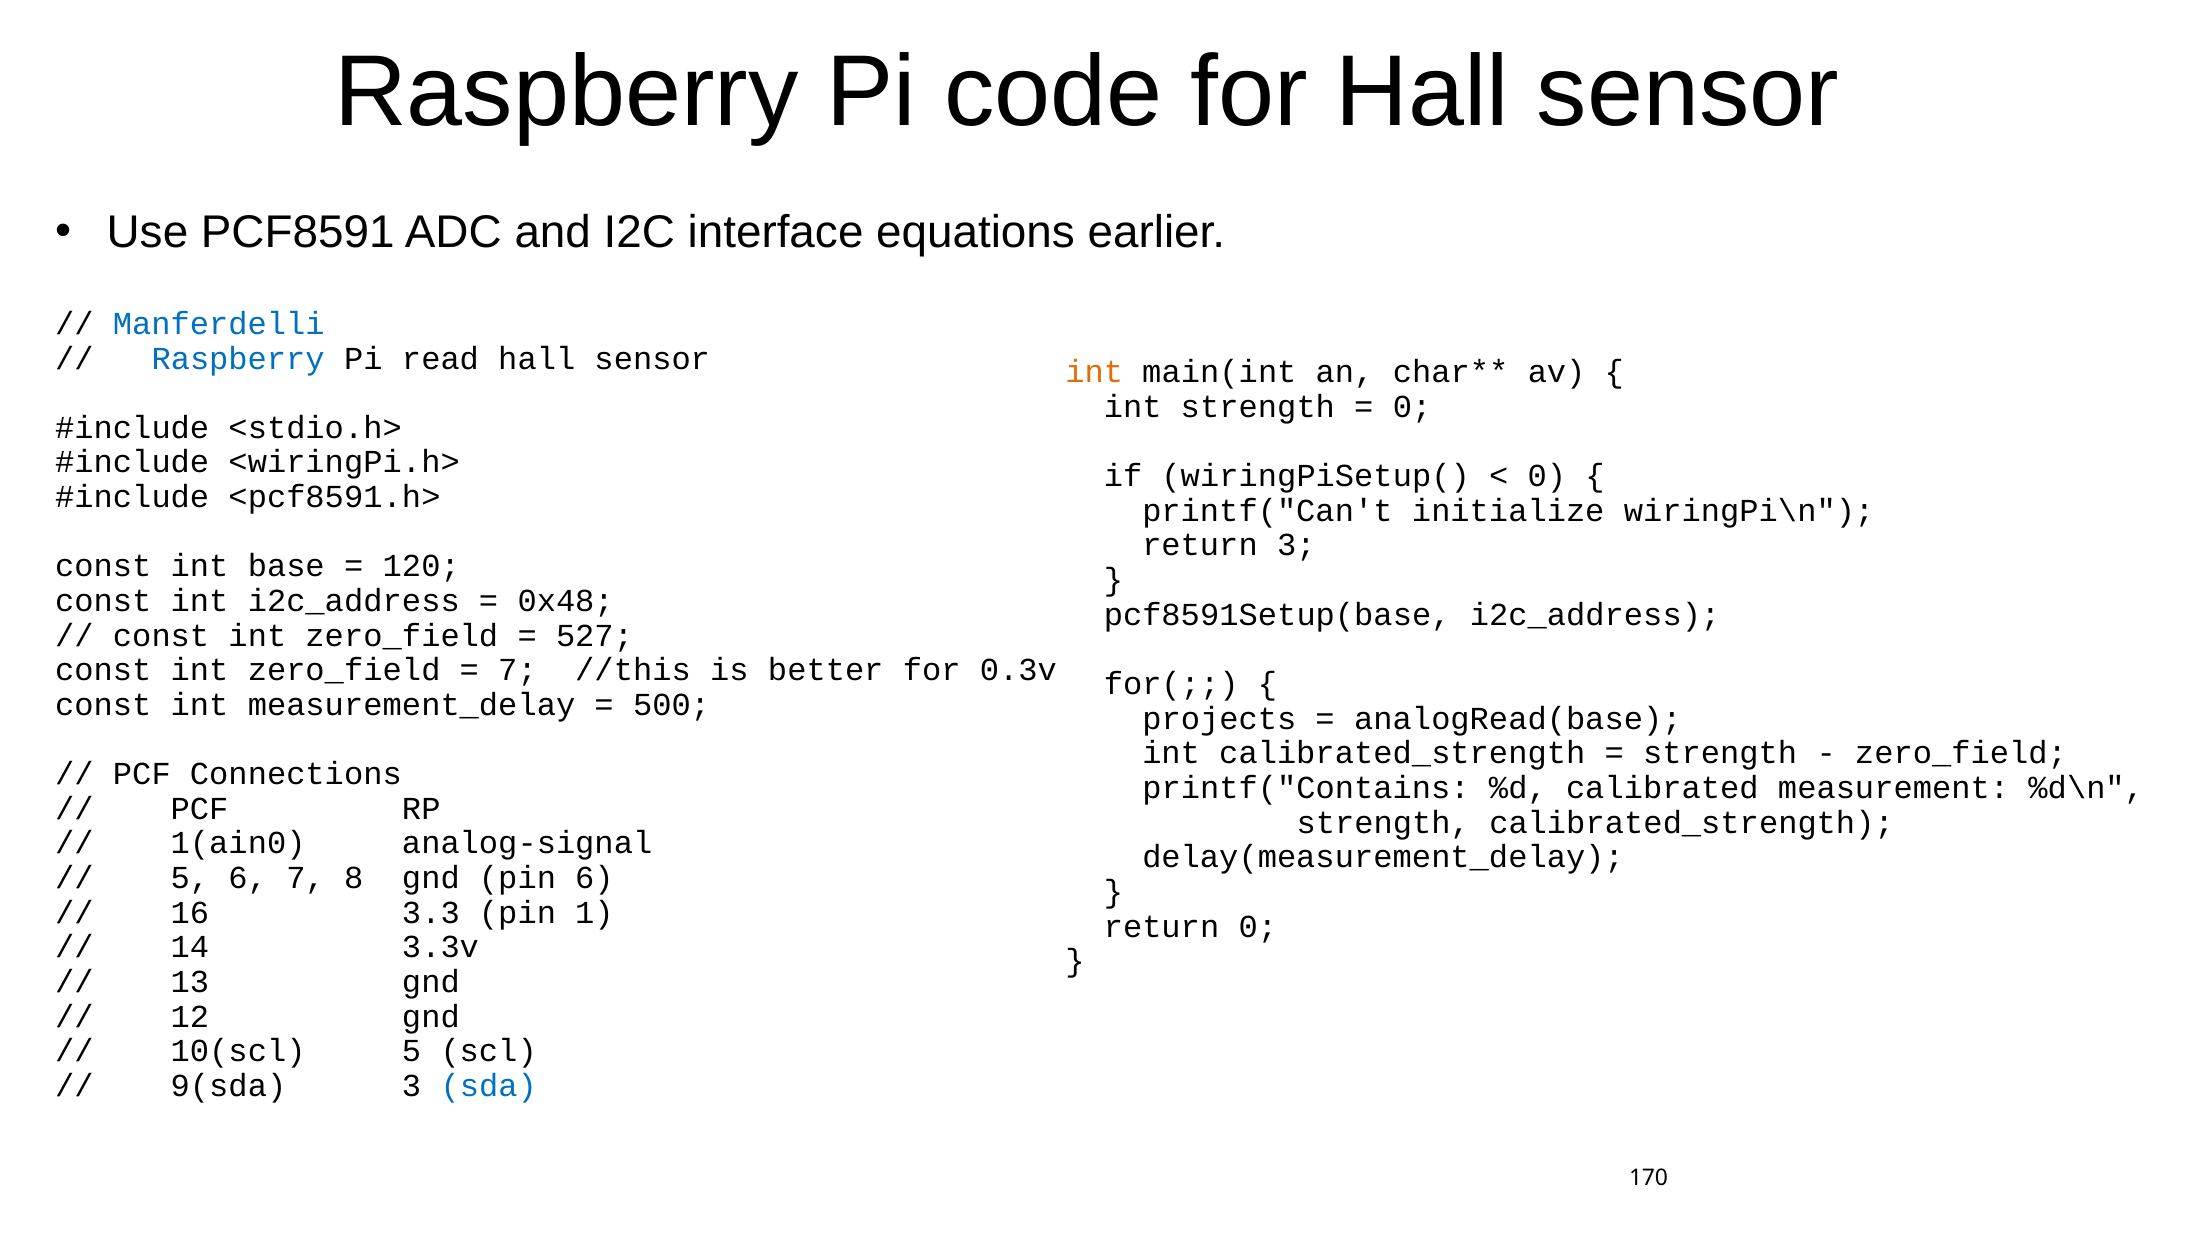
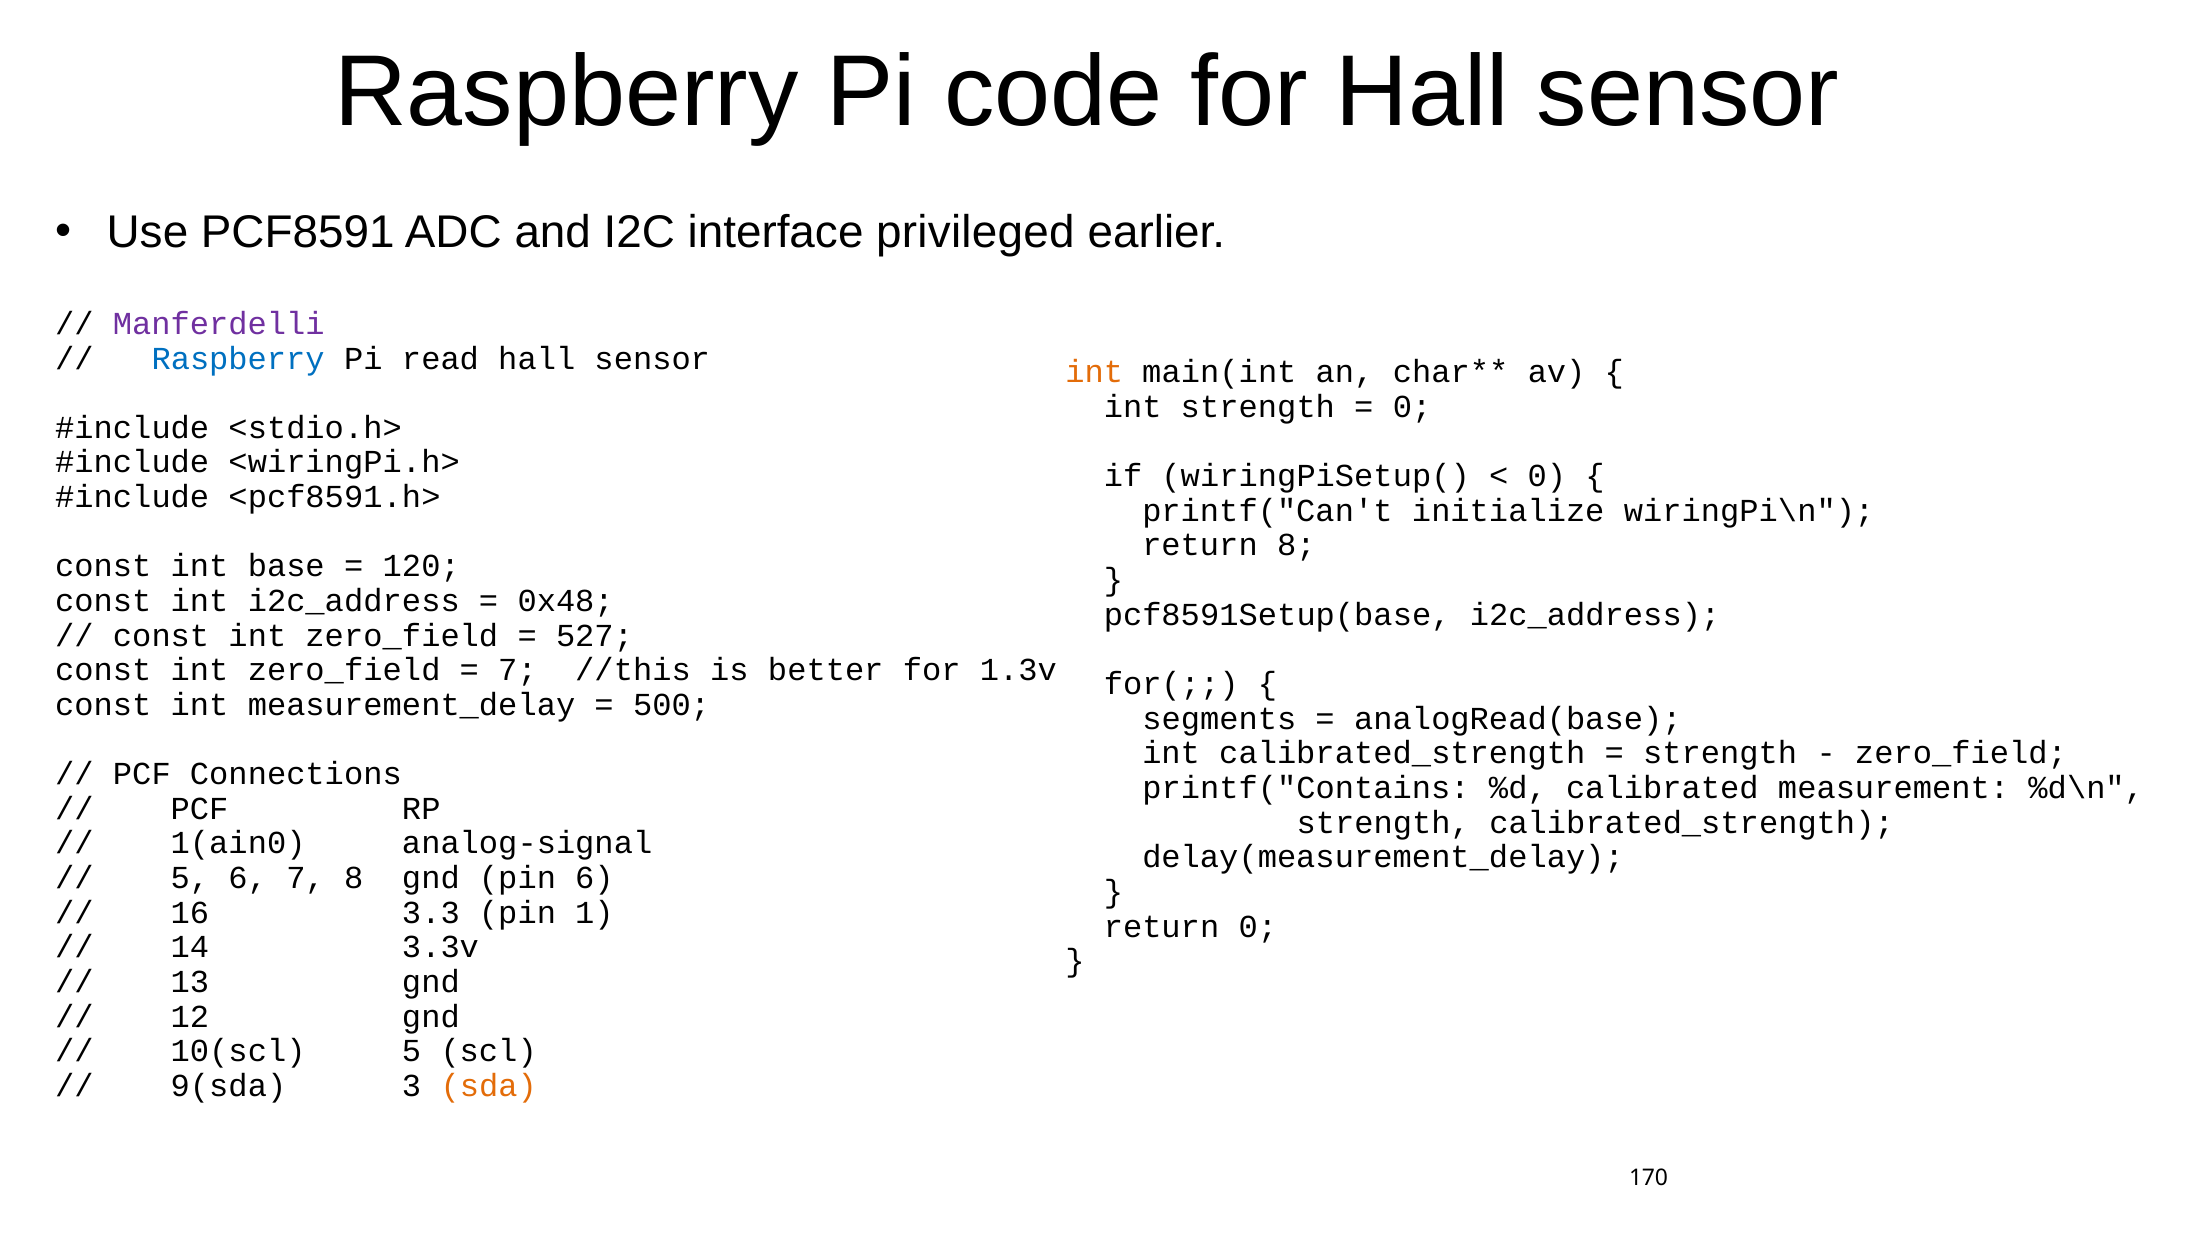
equations: equations -> privileged (975, 232)
Manferdelli colour: blue -> purple (219, 324)
return 3: 3 -> 8 (1296, 546)
0.3v: 0.3v -> 1.3v (1018, 670)
projects: projects -> segments (1219, 719)
sda colour: blue -> orange (489, 1086)
